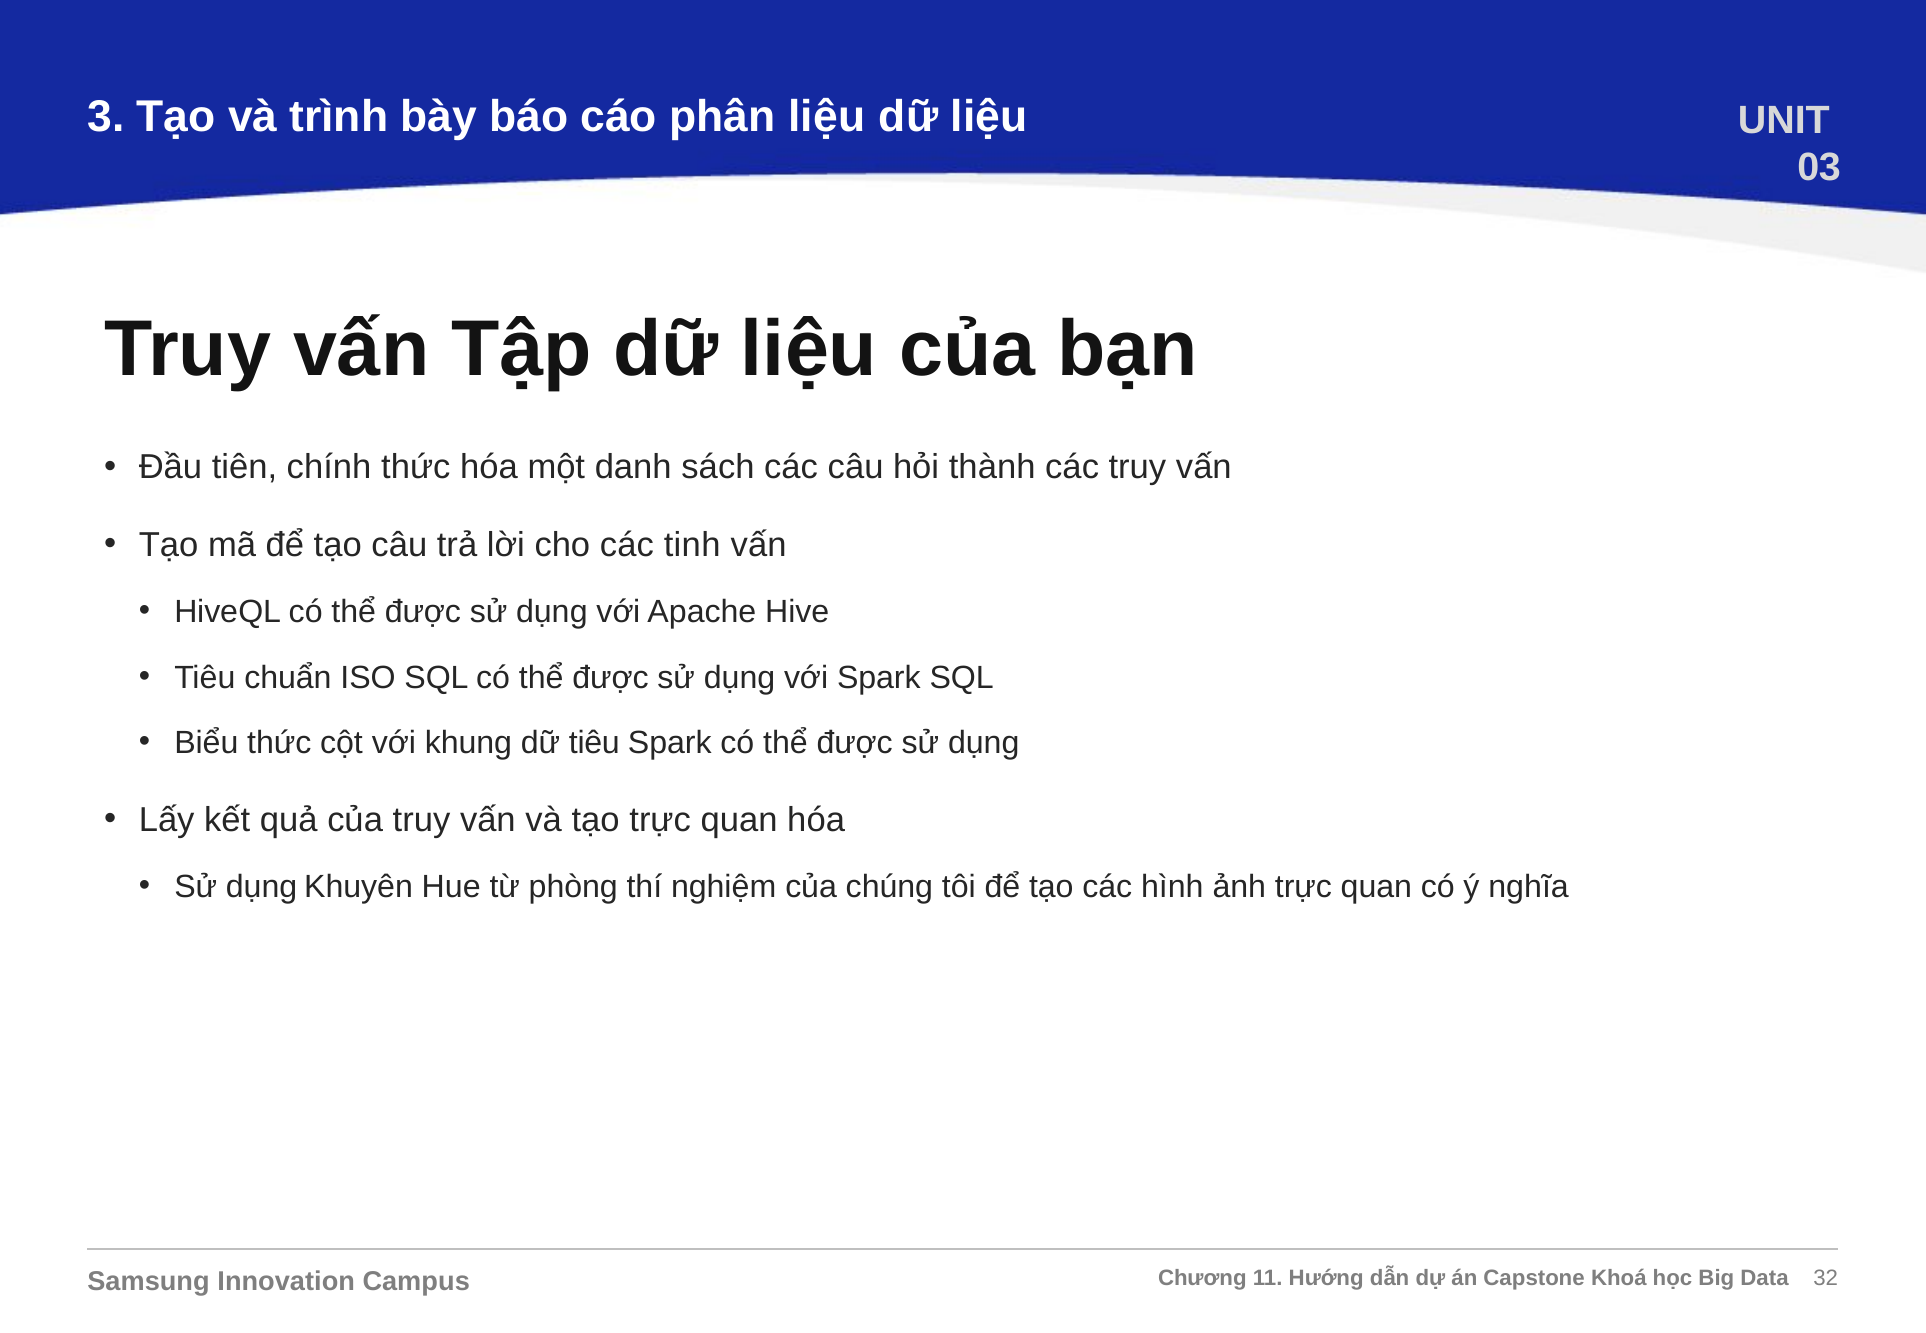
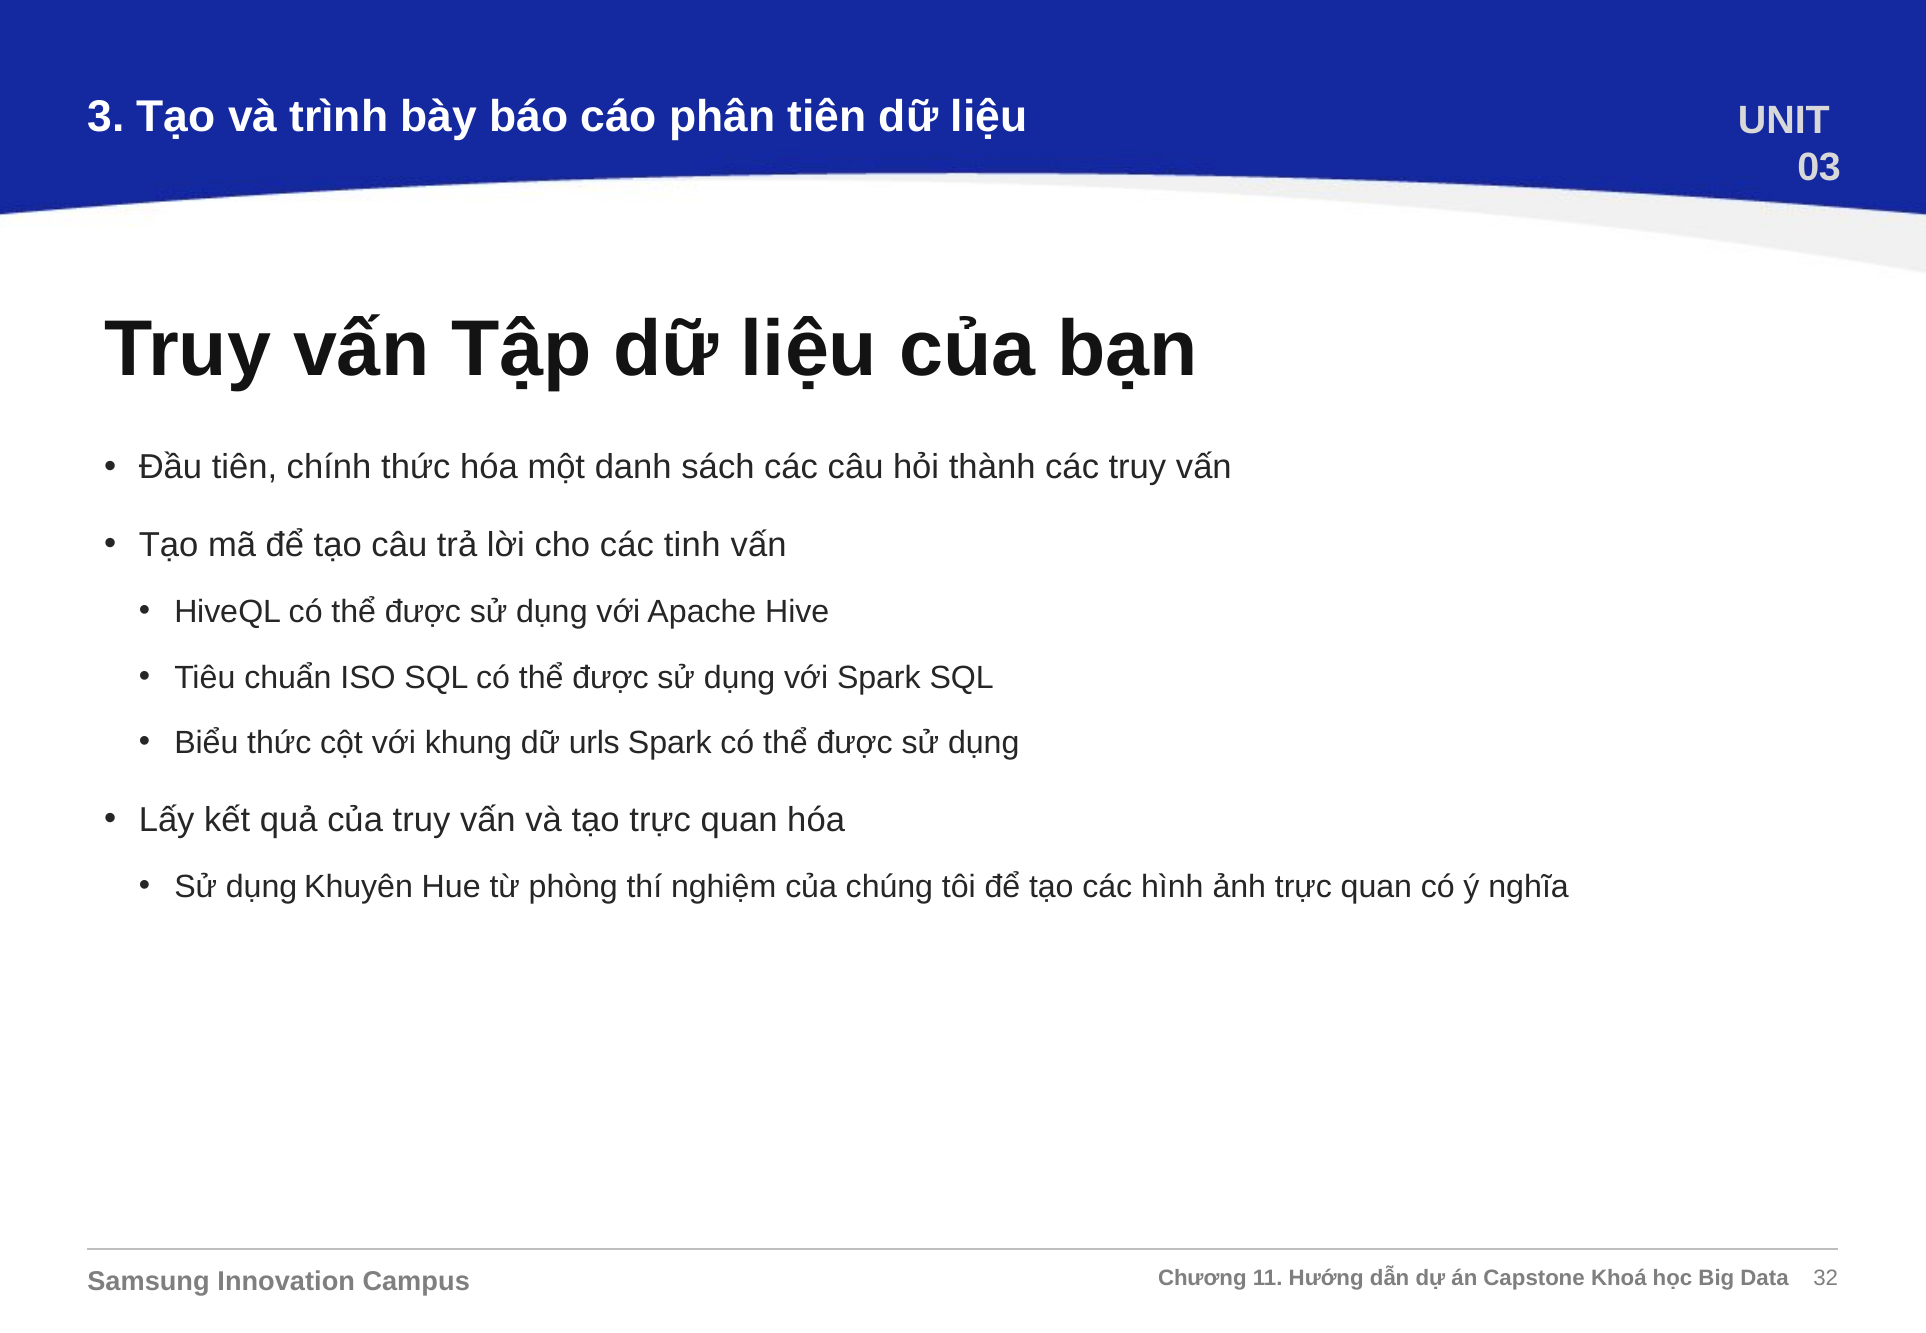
phân liệu: liệu -> tiên (827, 117)
dữ tiêu: tiêu -> urls (594, 743)
